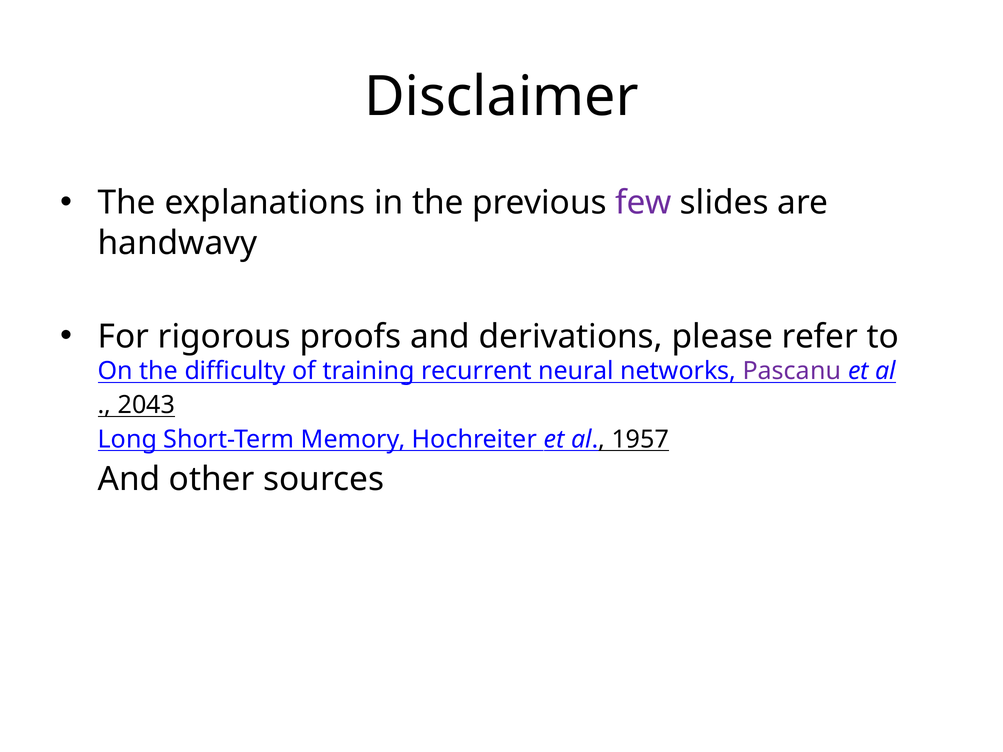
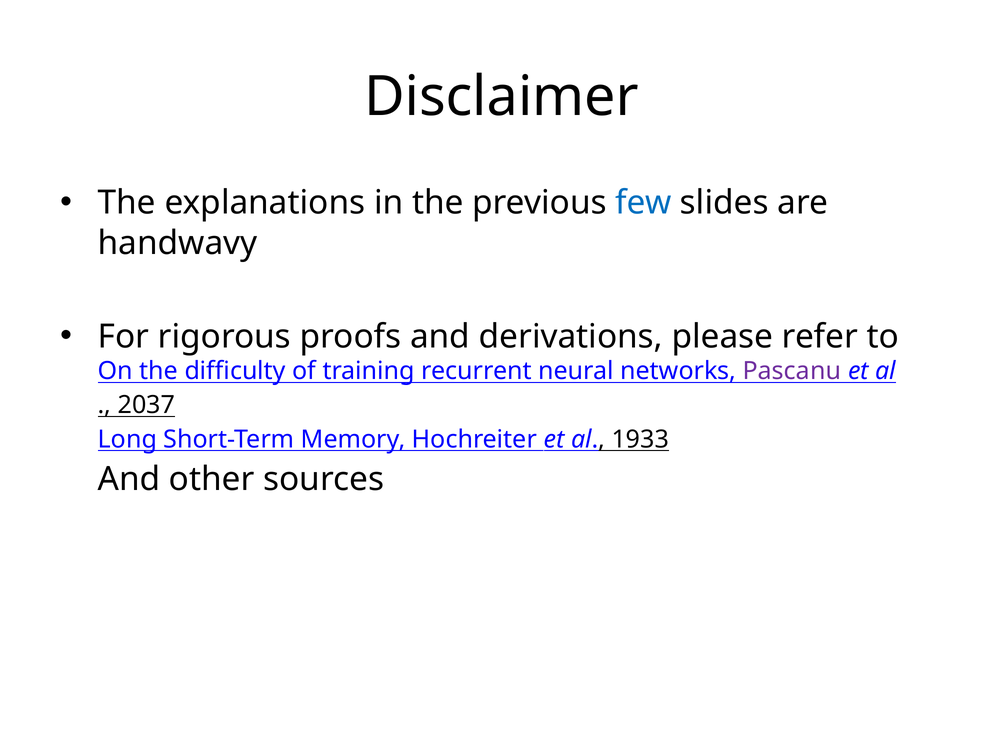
few colour: purple -> blue (643, 203)
2043: 2043 -> 2037 (146, 405)
1957: 1957 -> 1933 (640, 439)
